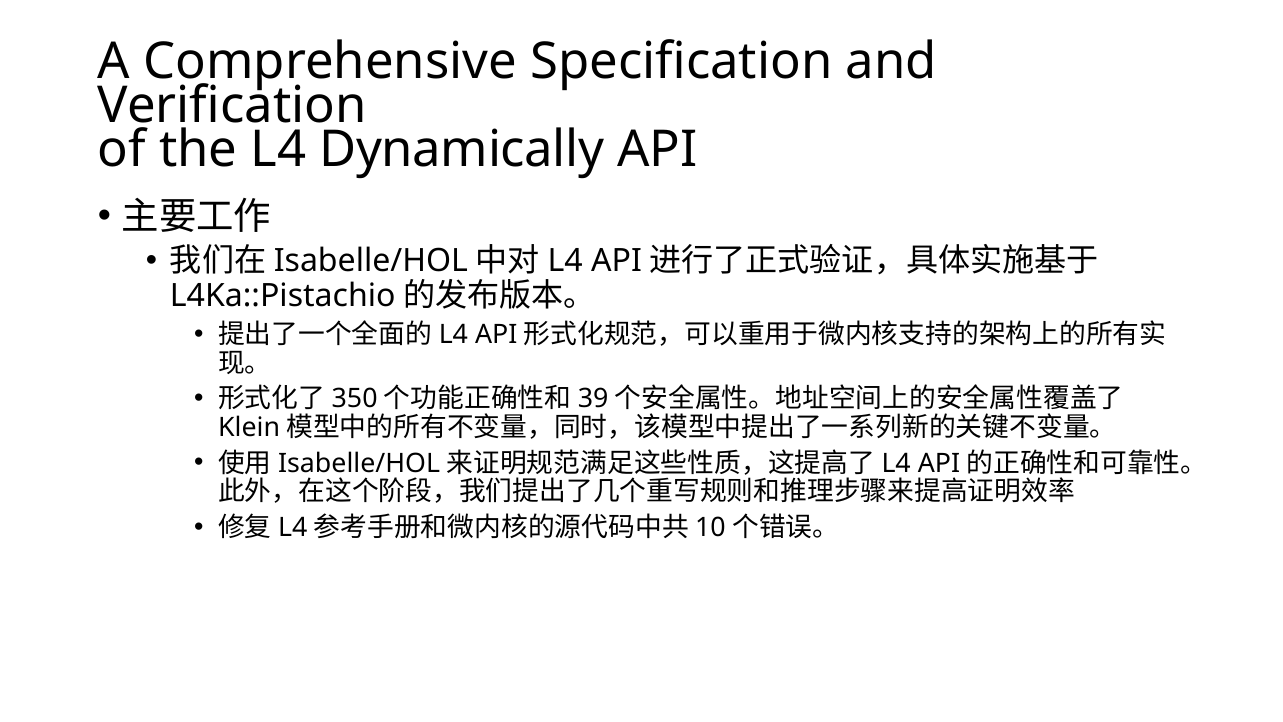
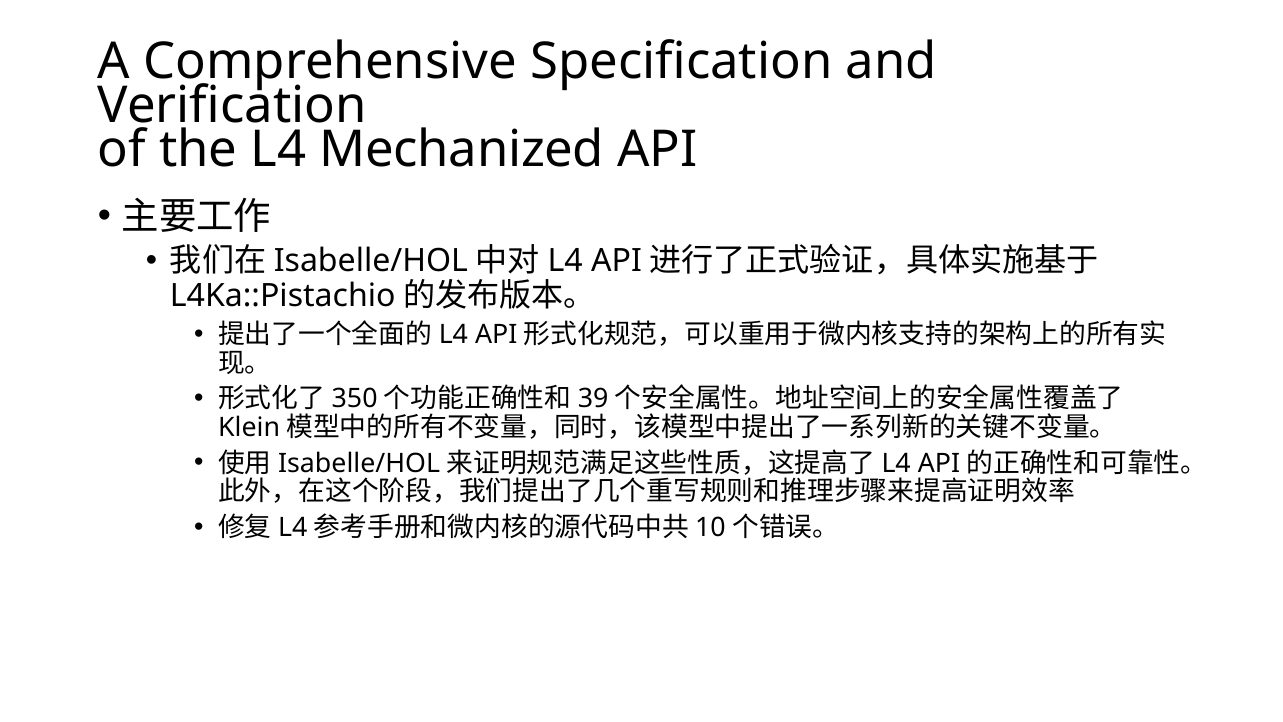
Dynamically: Dynamically -> Mechanized (462, 149)
